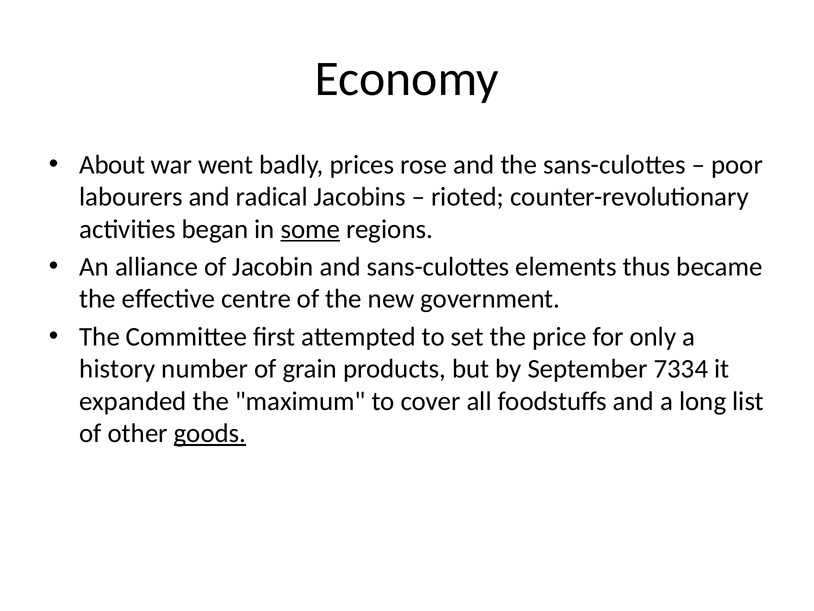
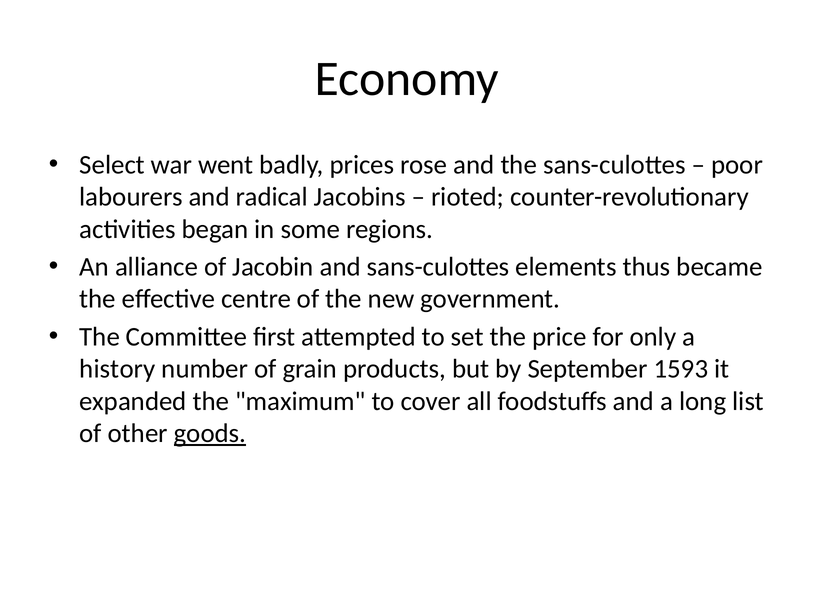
About: About -> Select (112, 164)
some underline: present -> none (310, 229)
7334: 7334 -> 1593 (681, 369)
